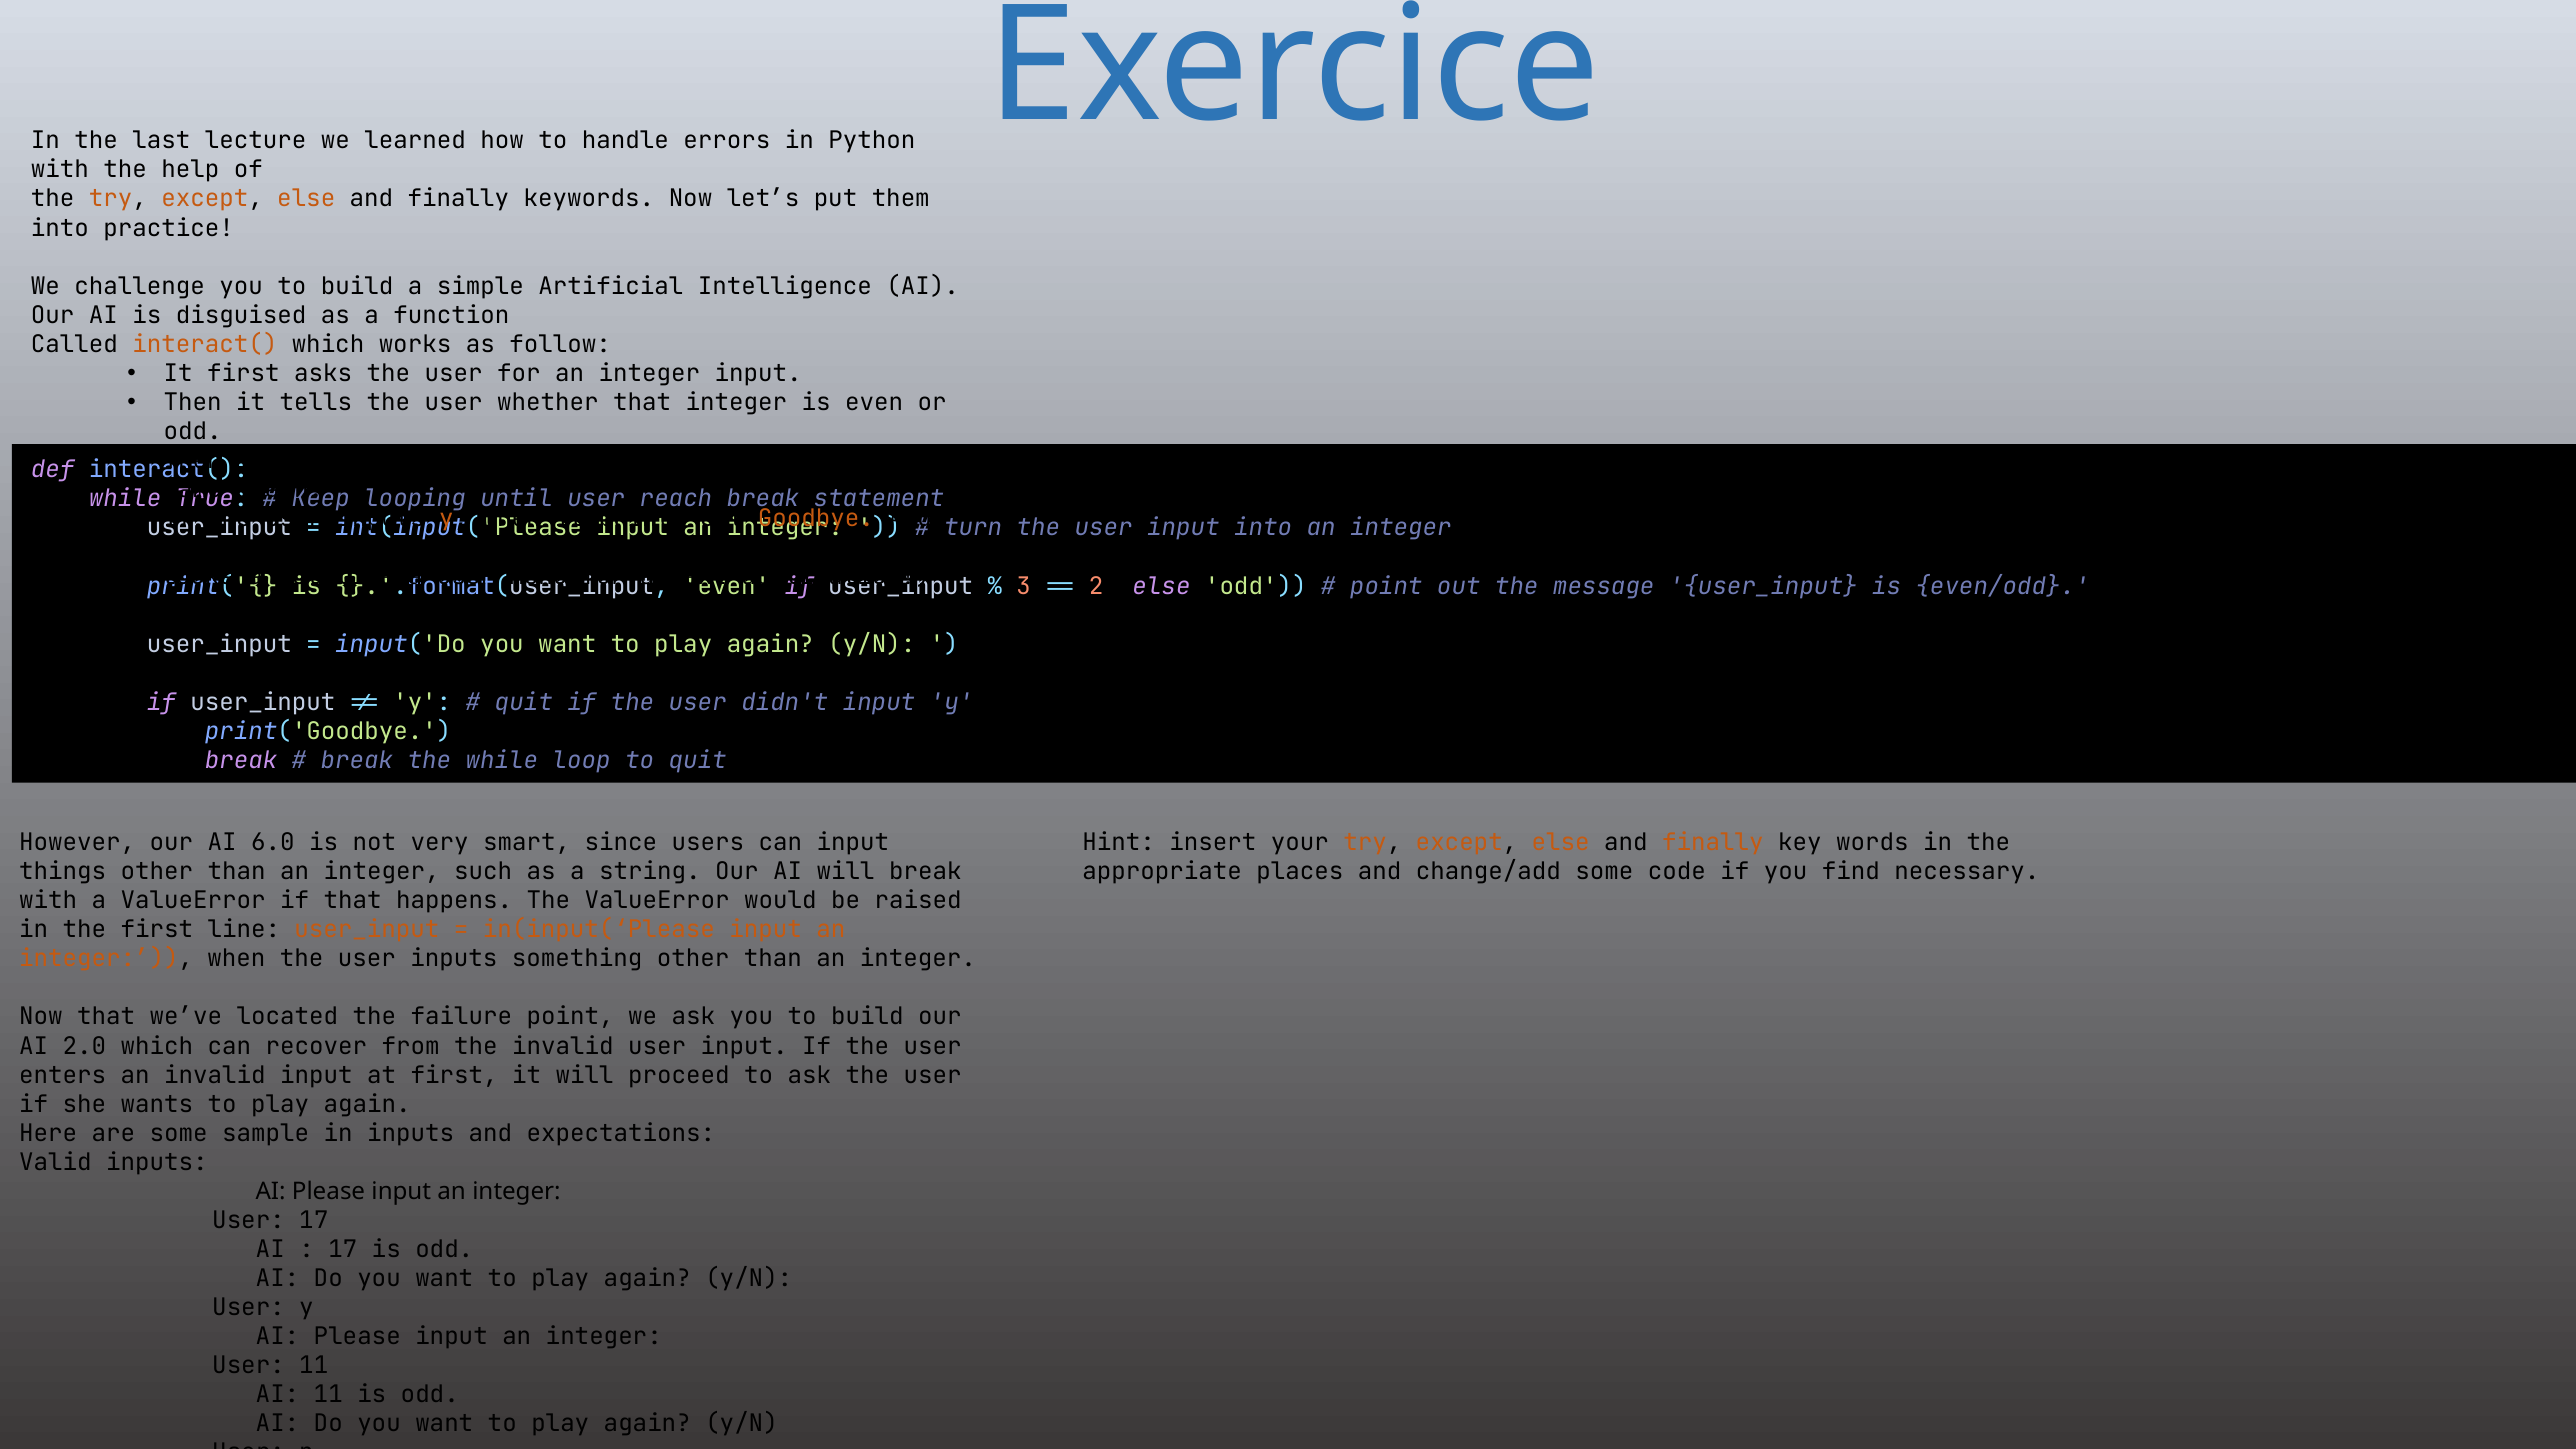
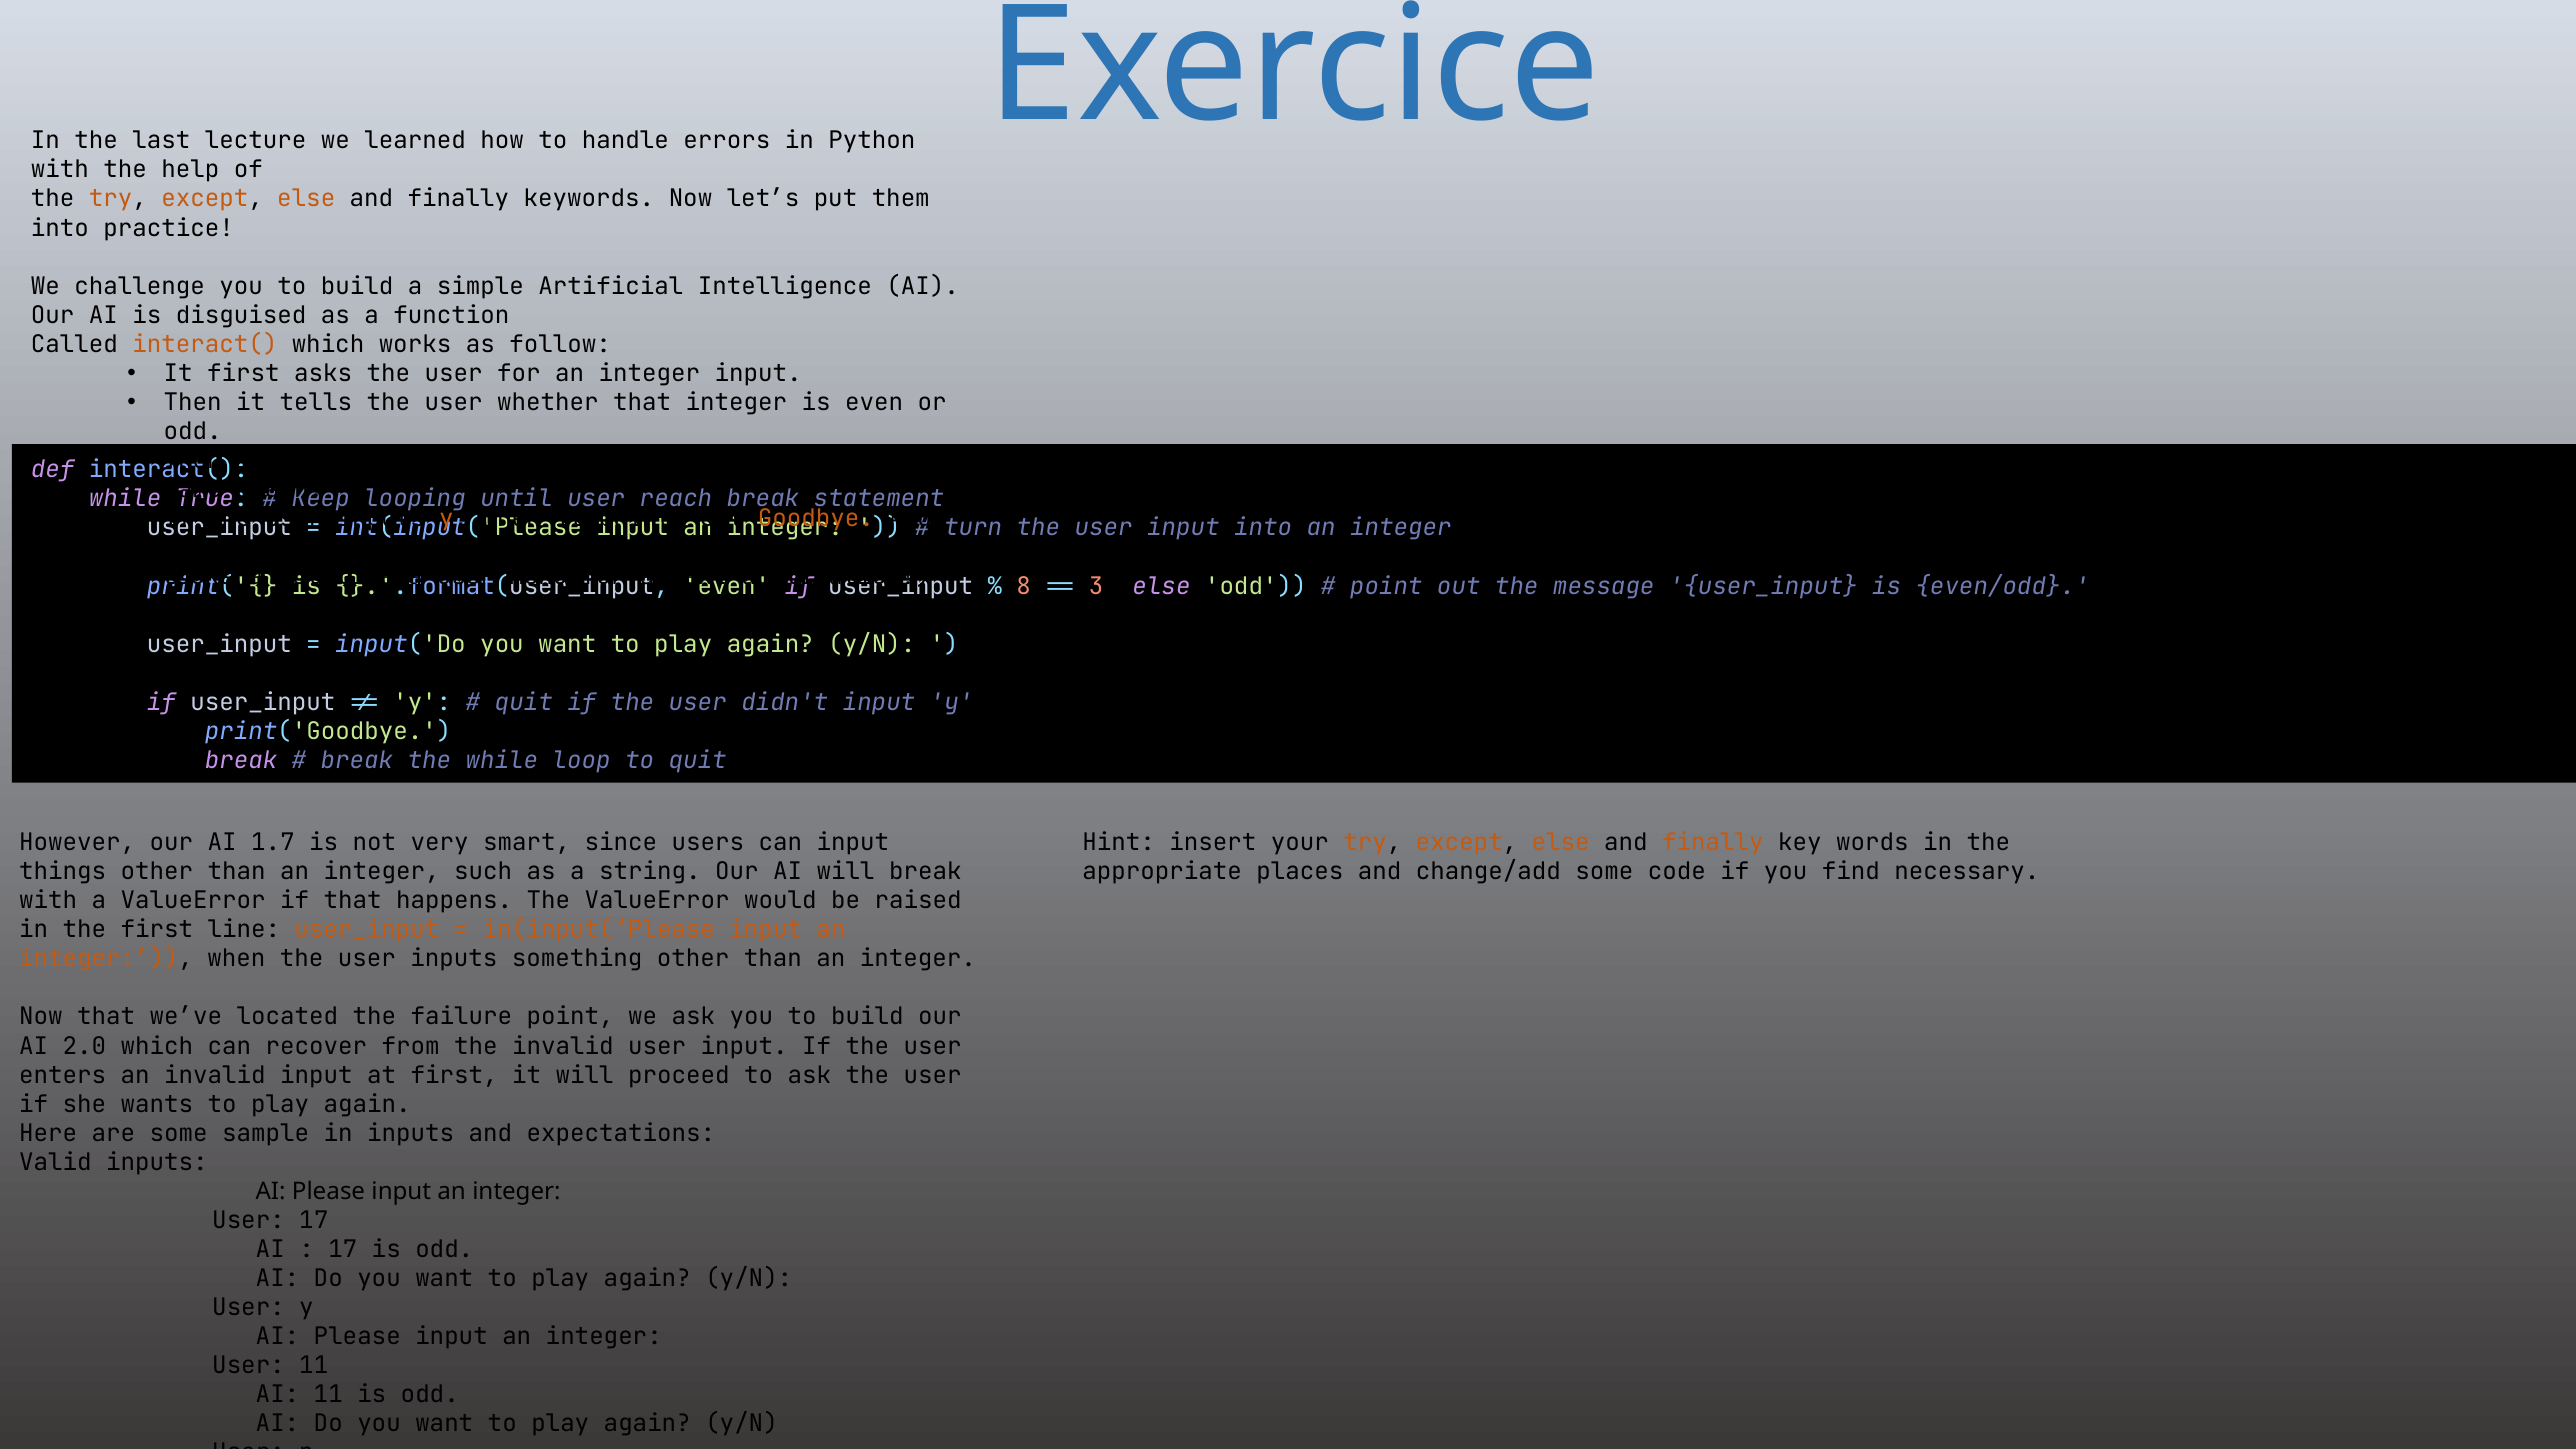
3: 3 -> 8 (1024, 586)
2: 2 -> 3 (1096, 586)
6.0: 6.0 -> 1.7 (273, 843)
